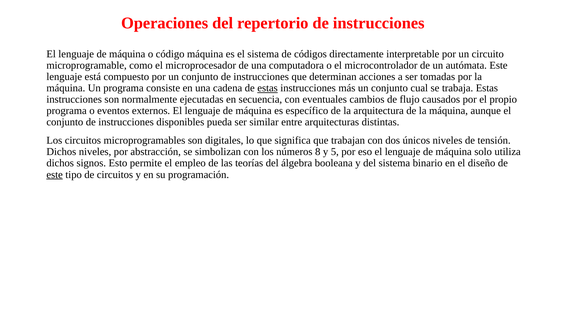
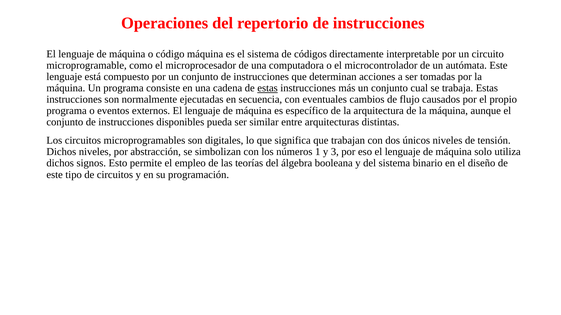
8: 8 -> 1 (318, 152)
5: 5 -> 3 (335, 152)
este underline: present -> none (55, 175)
